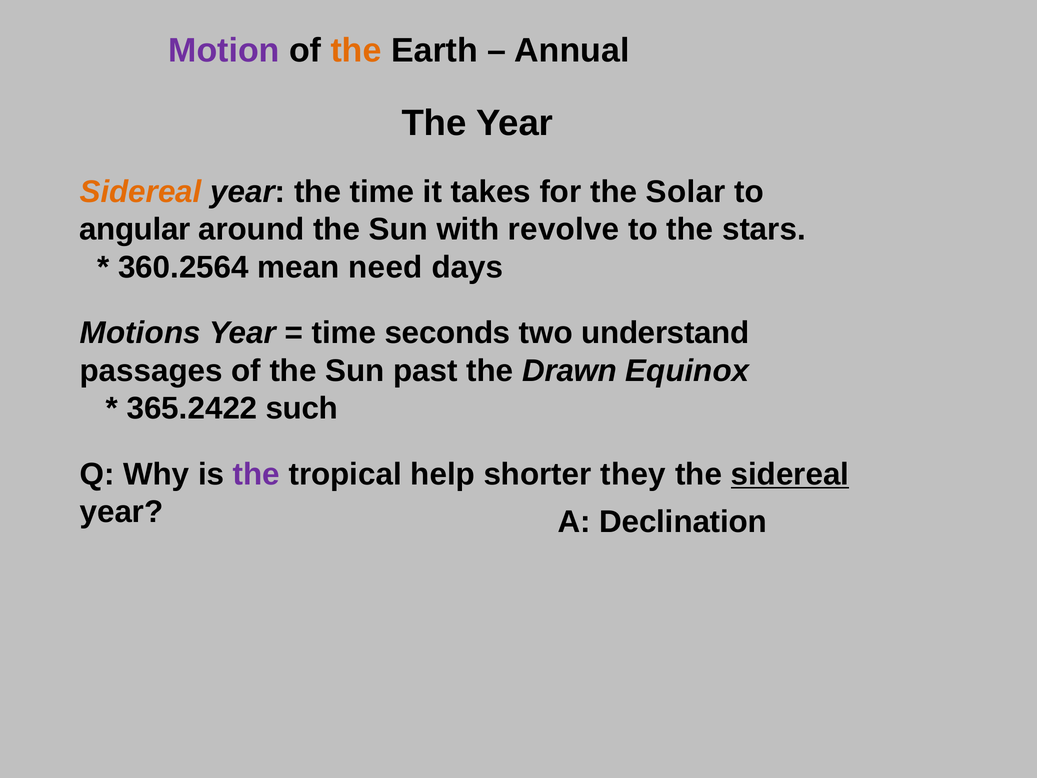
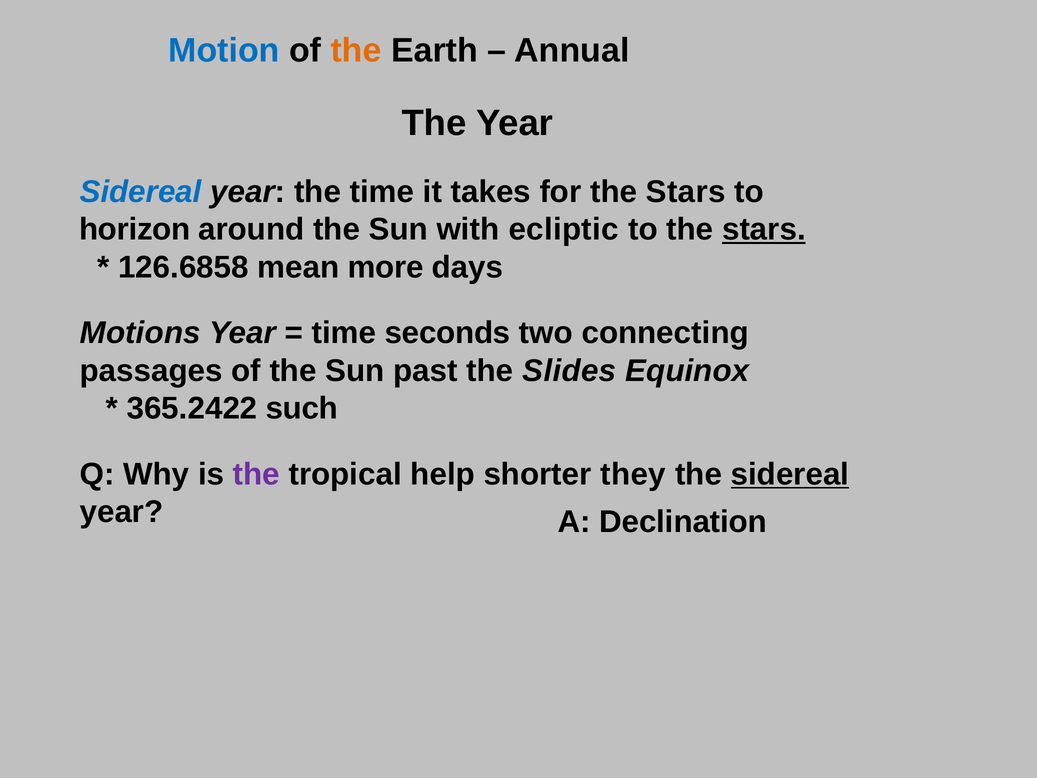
Motion colour: purple -> blue (224, 50)
Sidereal colour: orange -> blue (141, 192)
for the Solar: Solar -> Stars (686, 192)
angular: angular -> horizon (135, 229)
revolve: revolve -> ecliptic (564, 229)
stars underline: none -> present (764, 229)
360.2564: 360.2564 -> 126.6858 (183, 267)
need: need -> more (386, 267)
understand: understand -> connecting (665, 333)
Drawn: Drawn -> Slides (569, 371)
